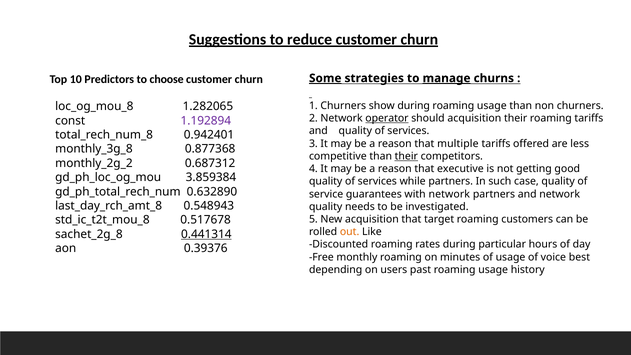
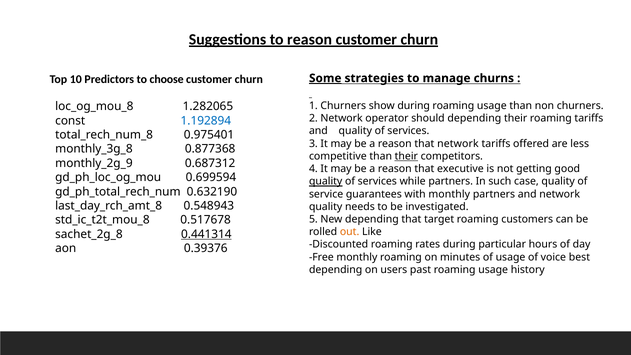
to reduce: reduce -> reason (310, 40)
manage underline: present -> none (447, 78)
operator underline: present -> none (387, 118)
should acquisition: acquisition -> depending (474, 118)
1.192894 colour: purple -> blue (206, 121)
0.942401: 0.942401 -> 0.975401 (209, 135)
that multiple: multiple -> network (458, 144)
monthly_2g_2: monthly_2g_2 -> monthly_2g_9 (94, 163)
3.859384: 3.859384 -> 0.699594 (211, 177)
quality underline: none -> present (326, 181)
0.632890: 0.632890 -> 0.632190 (212, 192)
with network: network -> monthly (449, 194)
New acquisition: acquisition -> depending (372, 219)
